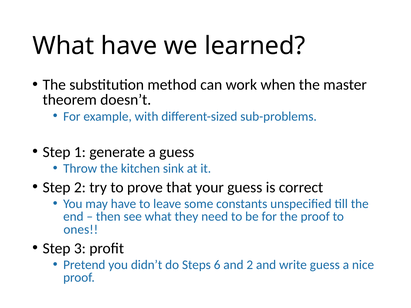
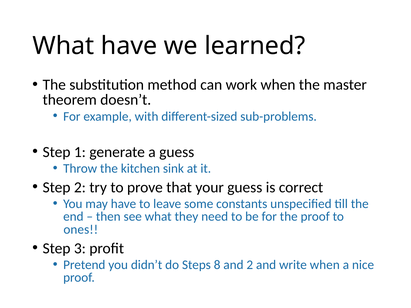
6: 6 -> 8 (217, 265)
write guess: guess -> when (325, 265)
